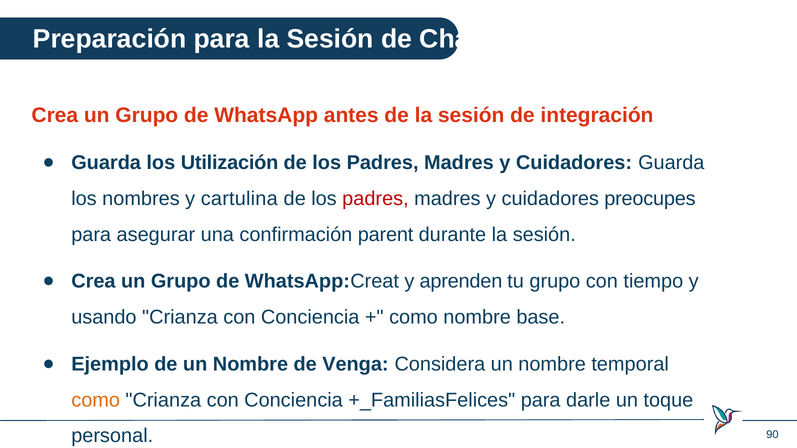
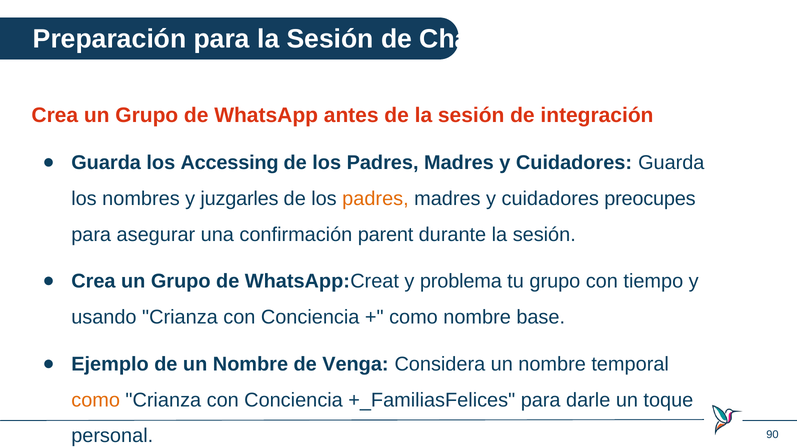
Utilización: Utilización -> Accessing (230, 163)
cartulina: cartulina -> juzgarles (239, 199)
padres colour: red -> orange (375, 199)
aprenden: aprenden -> problema (461, 282)
